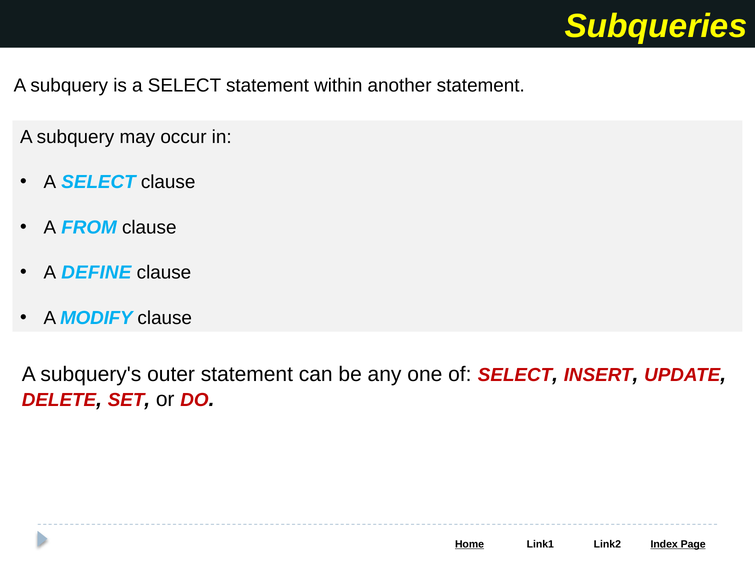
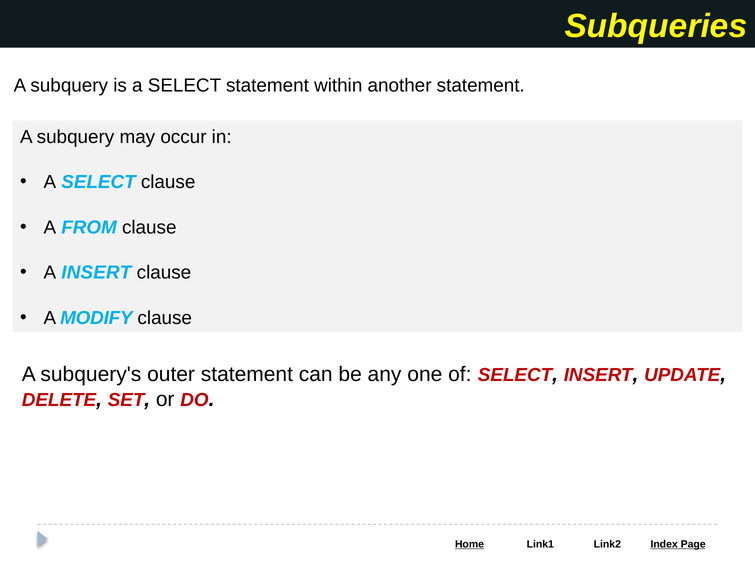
A DEFINE: DEFINE -> INSERT (96, 273)
